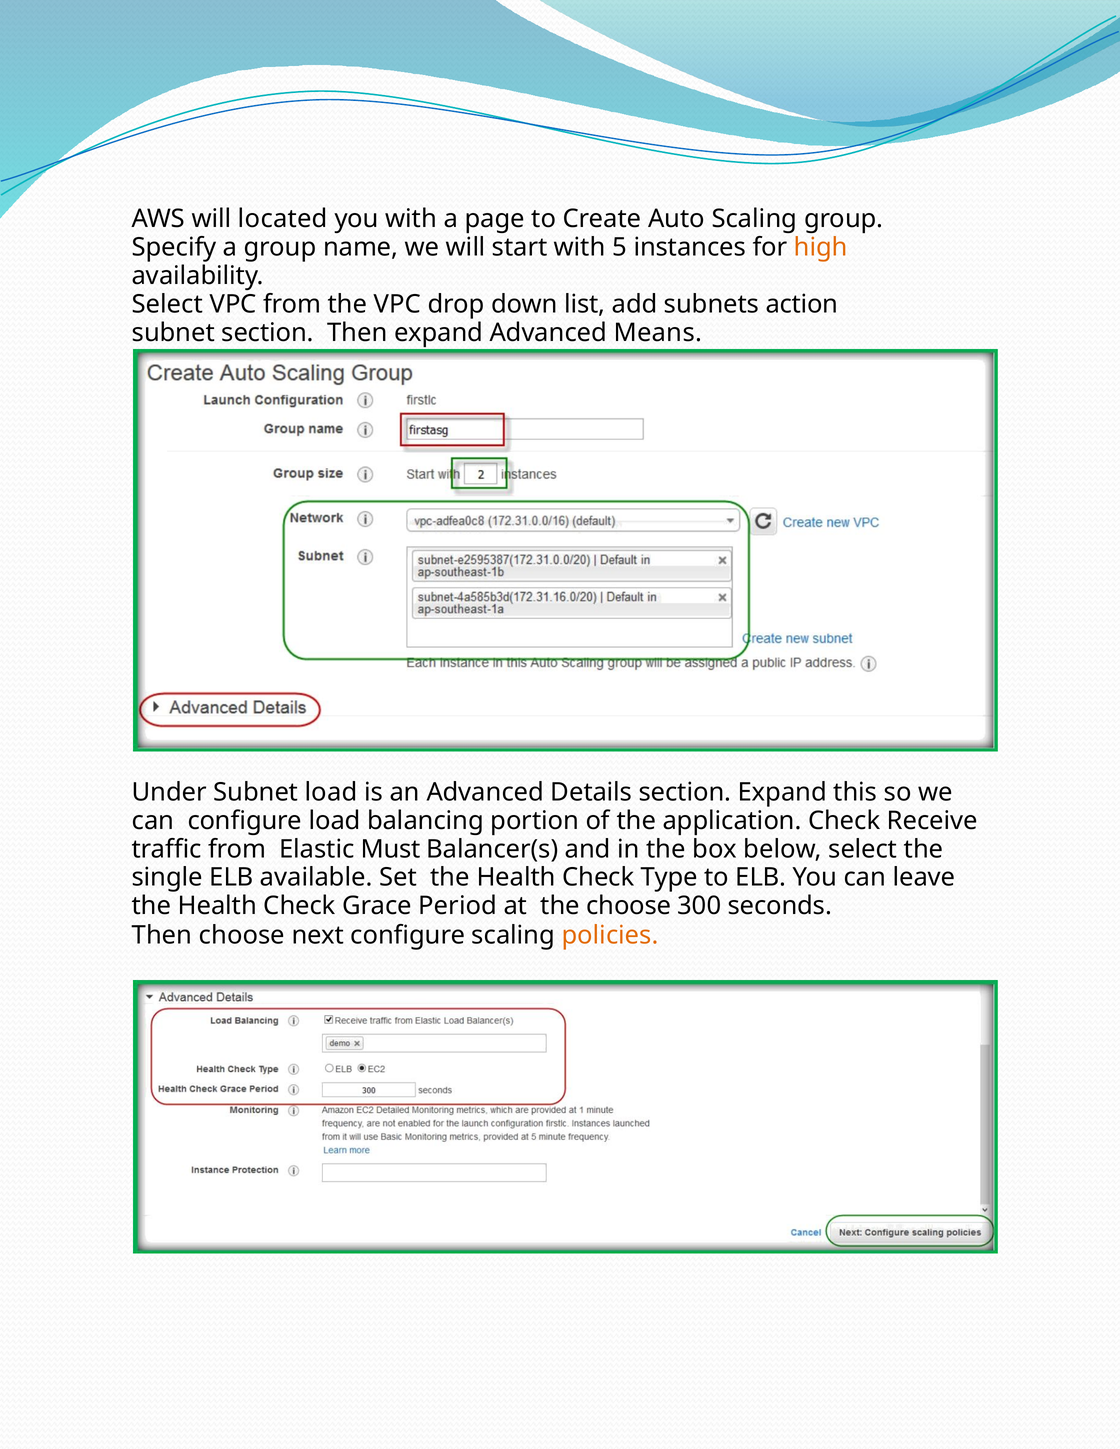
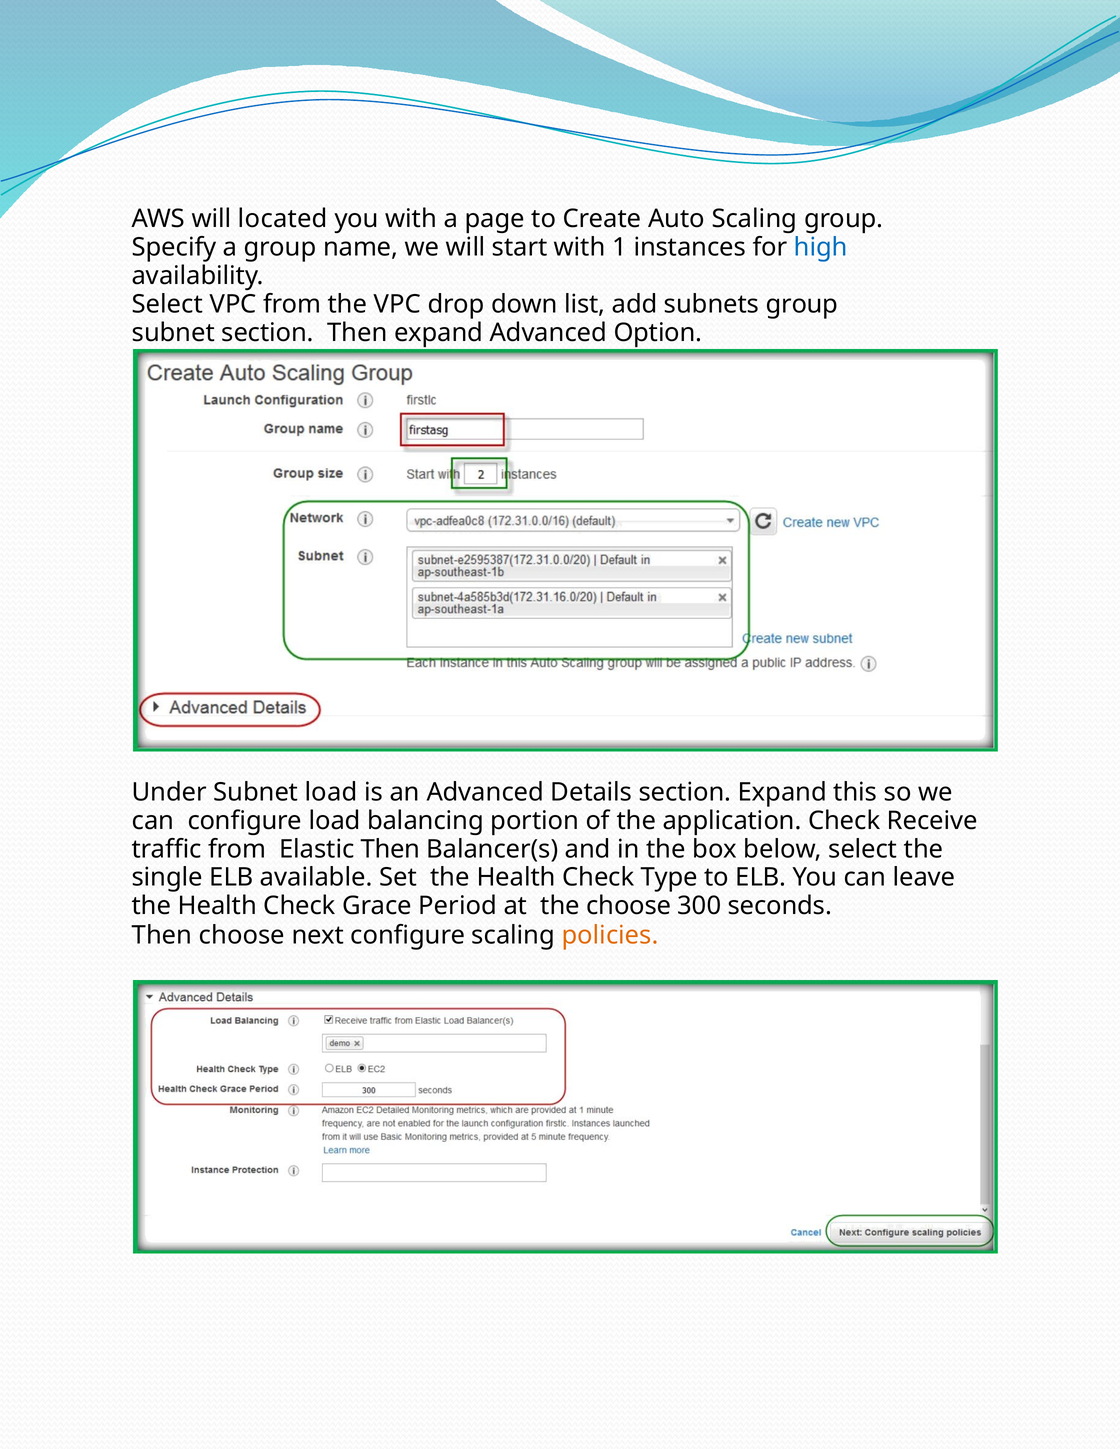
5: 5 -> 1 (620, 247)
high colour: orange -> blue (821, 247)
subnets action: action -> group (802, 304)
Means: Means -> Option (658, 333)
Elastic Must: Must -> Then (390, 849)
